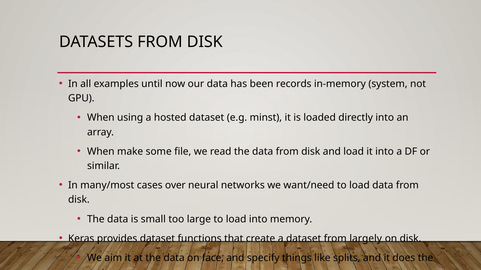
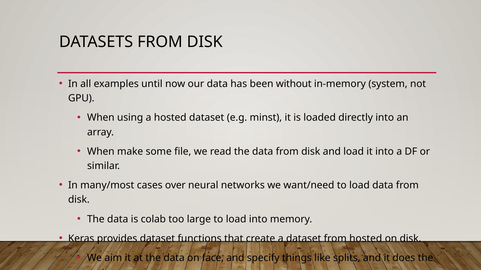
records: records -> without (294, 84)
small: small -> colab (153, 220)
from largely: largely -> hosted (366, 239)
